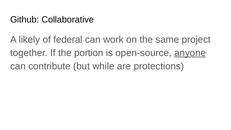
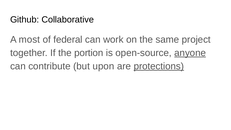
likely: likely -> most (29, 40)
while: while -> upon (103, 66)
protections underline: none -> present (159, 66)
